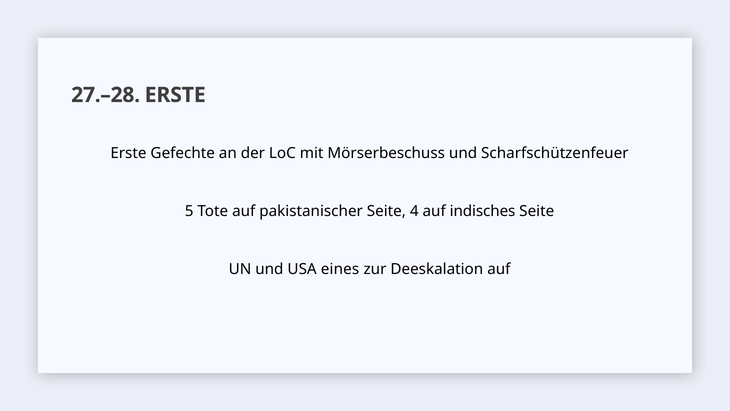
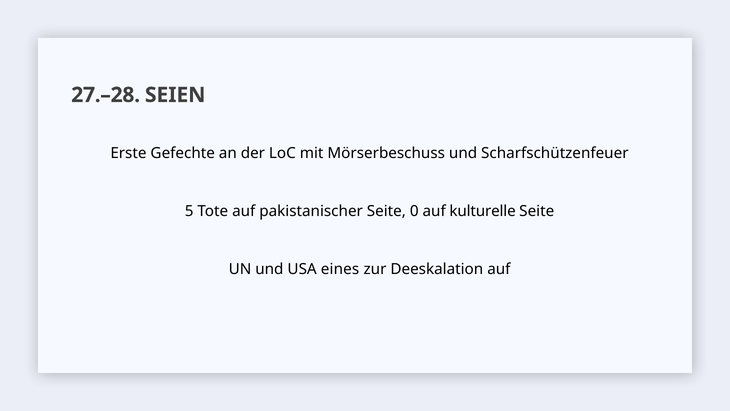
27.–28 ERSTE: ERSTE -> SEIEN (175, 95)
4: 4 -> 0 (414, 211)
indisches: indisches -> kulturelle (483, 211)
